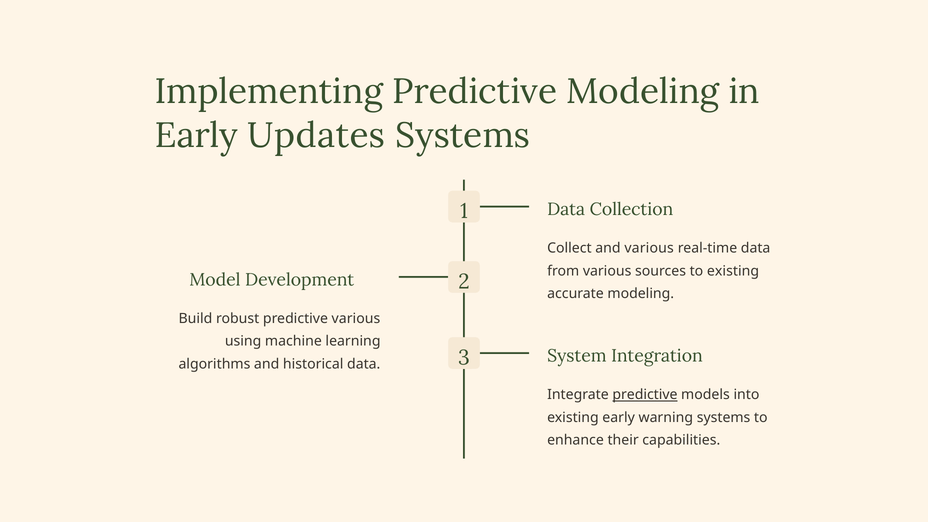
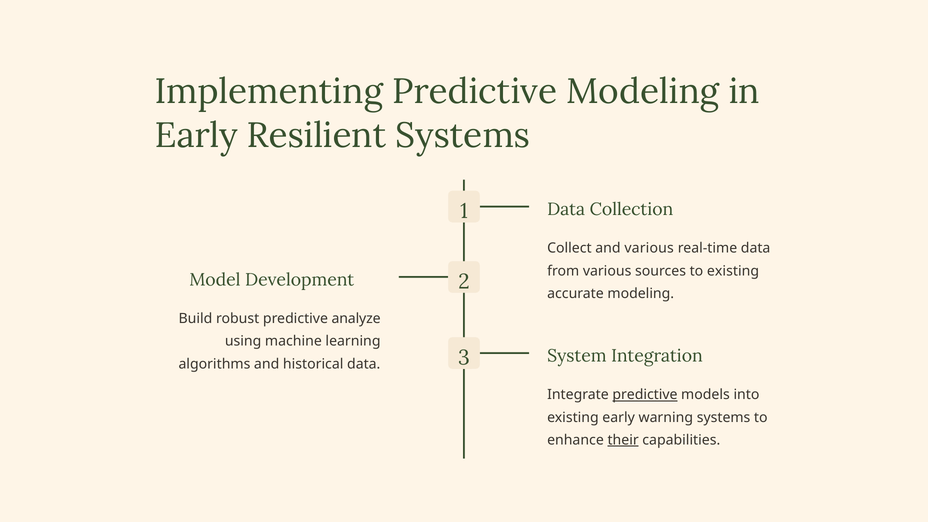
Updates: Updates -> Resilient (317, 136)
predictive various: various -> analyze (356, 319)
their underline: none -> present (623, 440)
